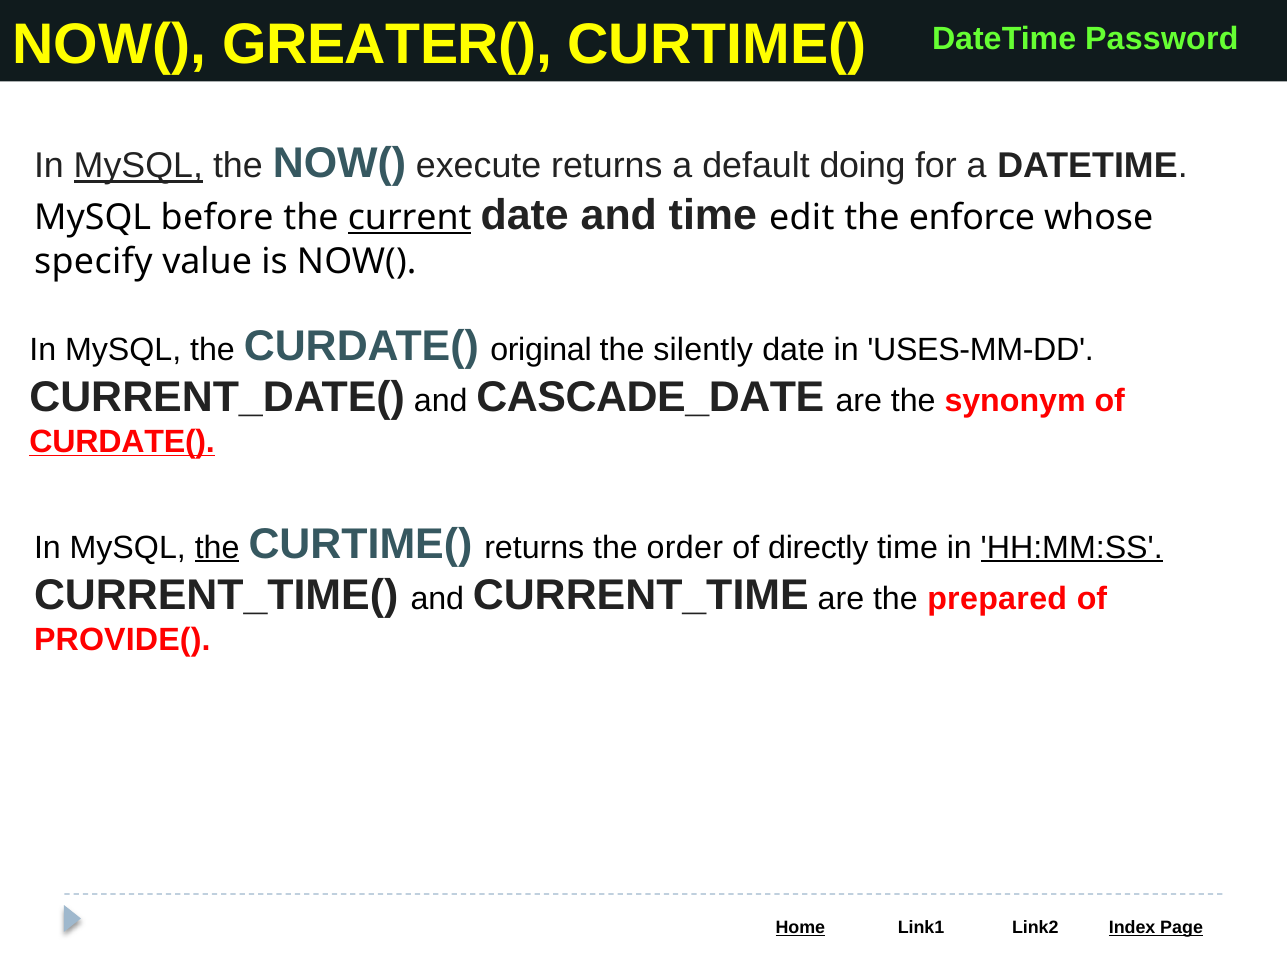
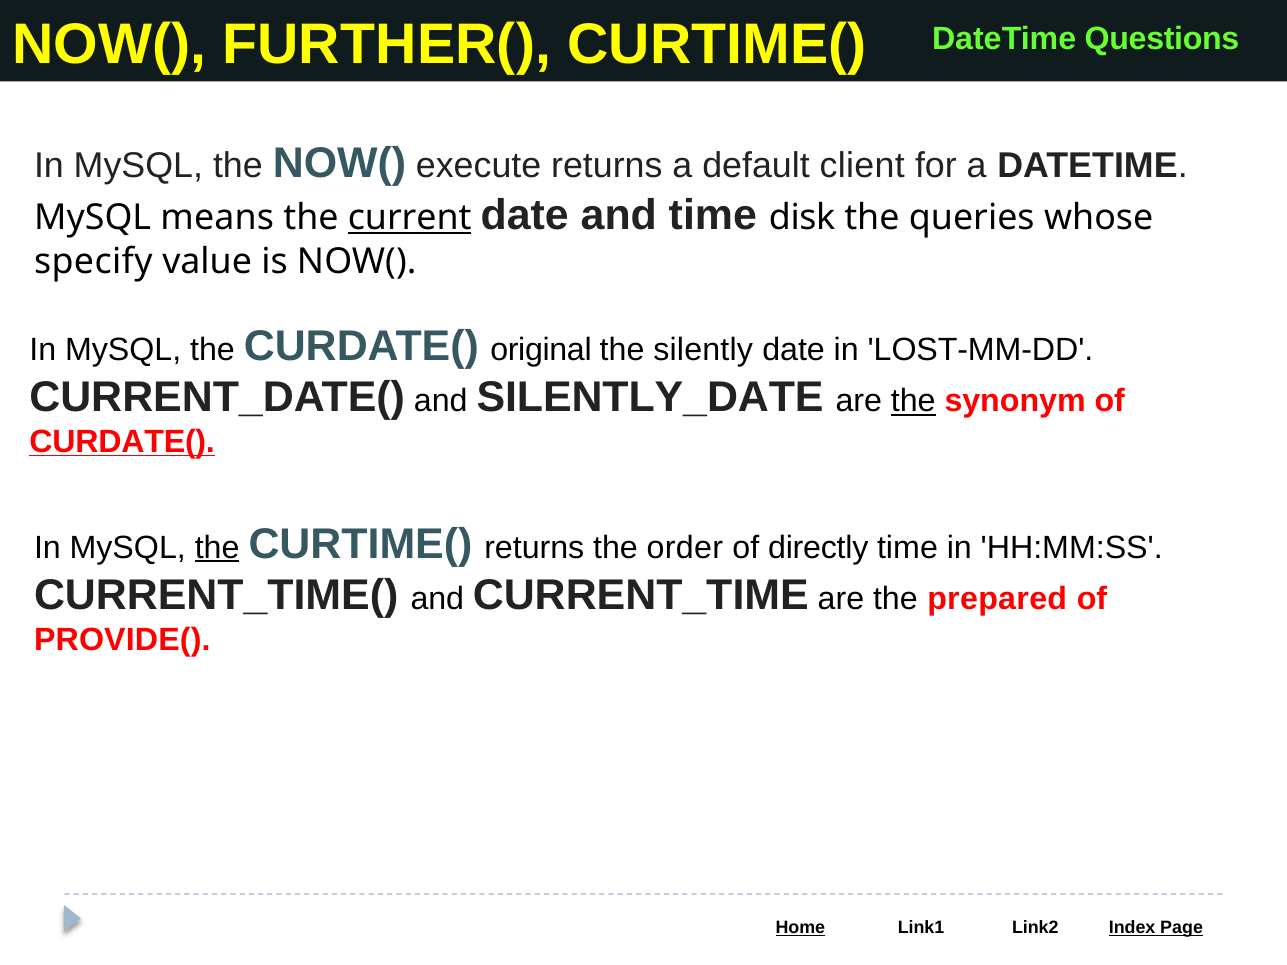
GREATER(: GREATER( -> FURTHER( (387, 45)
Password: Password -> Questions (1162, 39)
MySQL underline: present -> none (138, 166)
doing: doing -> client (862, 166)
before: before -> means (217, 218)
edit: edit -> disk (802, 218)
enforce: enforce -> queries (972, 218)
USES-MM-DD: USES-MM-DD -> LOST-MM-DD (980, 350)
CASCADE_DATE: CASCADE_DATE -> SILENTLY_DATE (650, 398)
the underline: none -> present (913, 401)
HH:MM:SS underline: present -> none (1072, 548)
